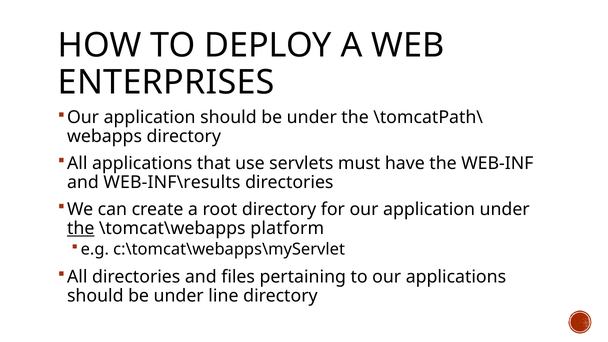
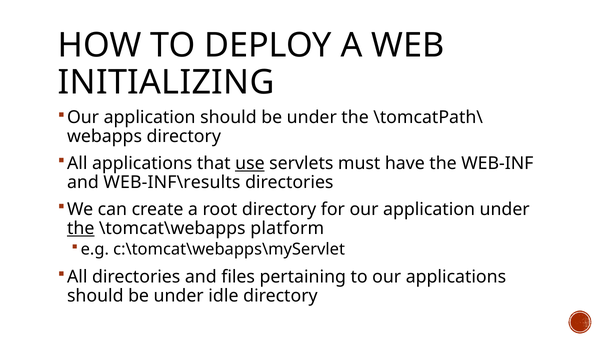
ENTERPRISES: ENTERPRISES -> INITIALIZING (166, 83)
use underline: none -> present (250, 163)
line: line -> idle (223, 296)
